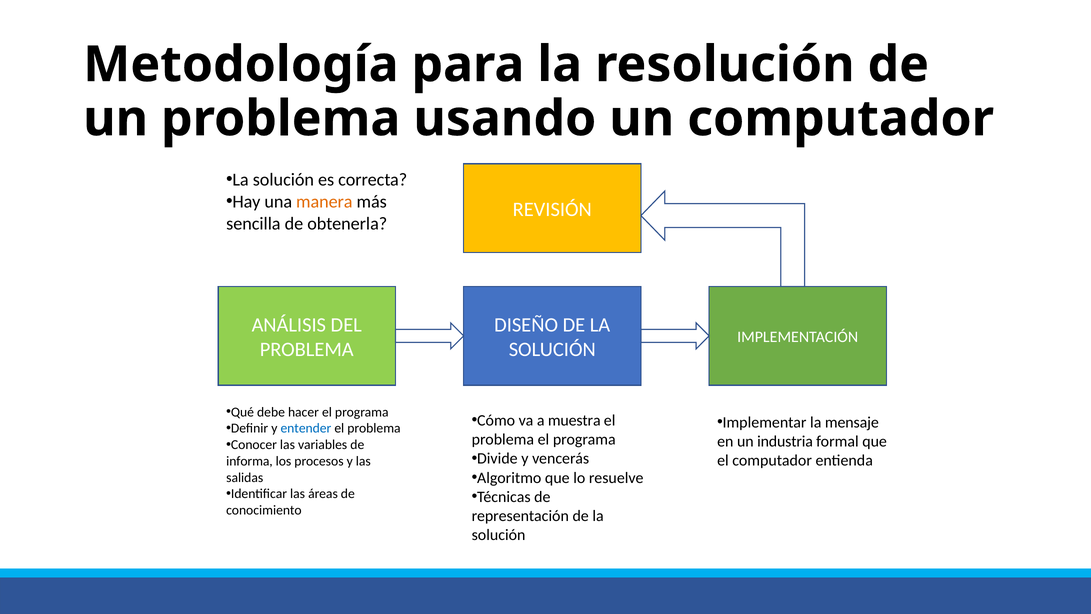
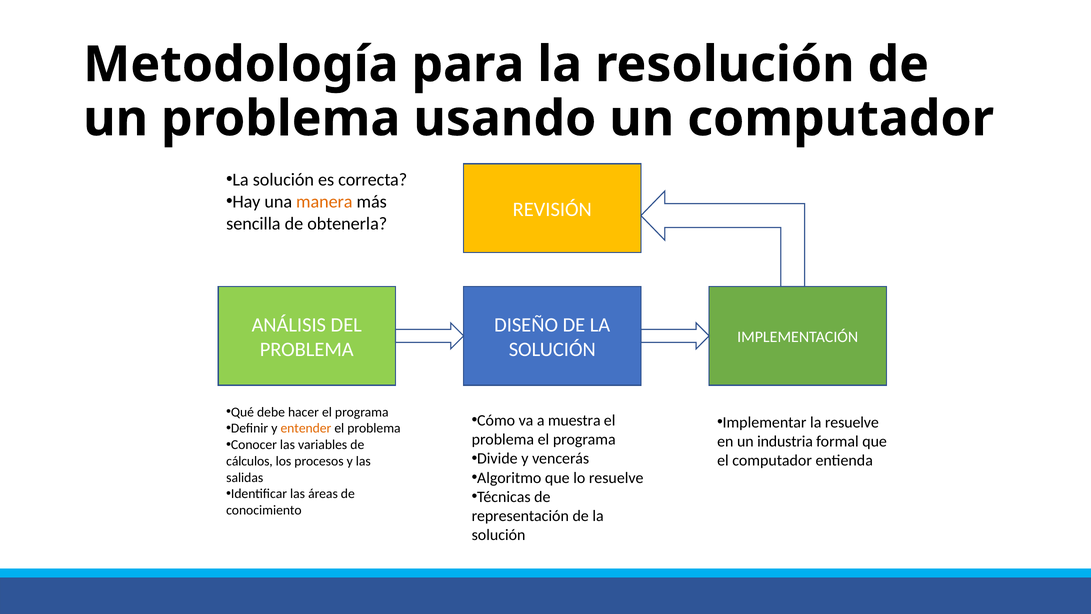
la mensaje: mensaje -> resuelve (852, 422)
entender colour: blue -> orange (306, 428)
informa: informa -> cálculos (250, 461)
